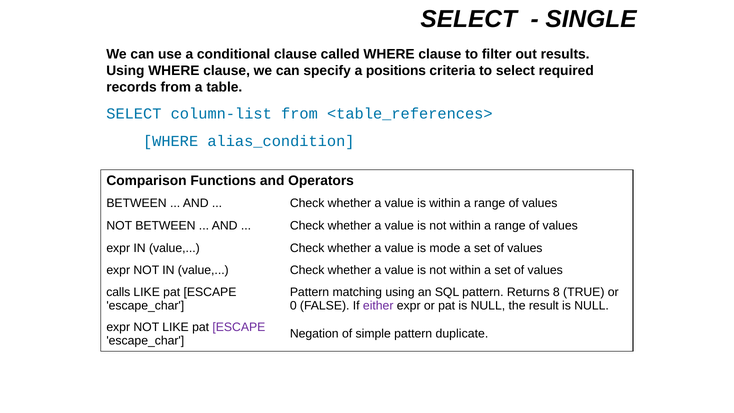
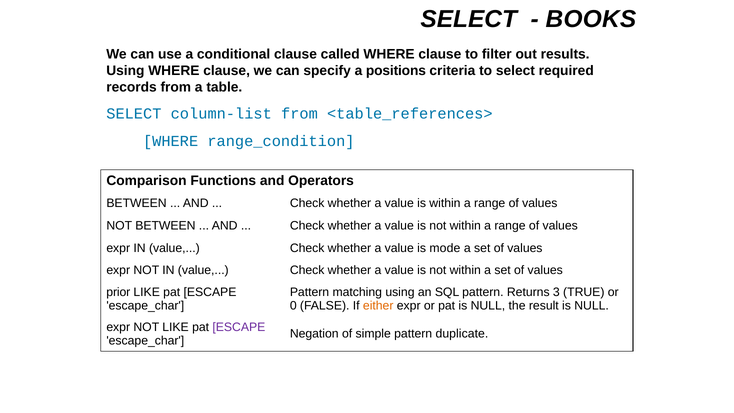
SINGLE: SINGLE -> BOOKS (591, 19)
alias_condition: alias_condition -> range_condition (281, 141)
calls: calls -> prior (118, 292)
8: 8 -> 3 (556, 292)
either colour: purple -> orange (378, 306)
